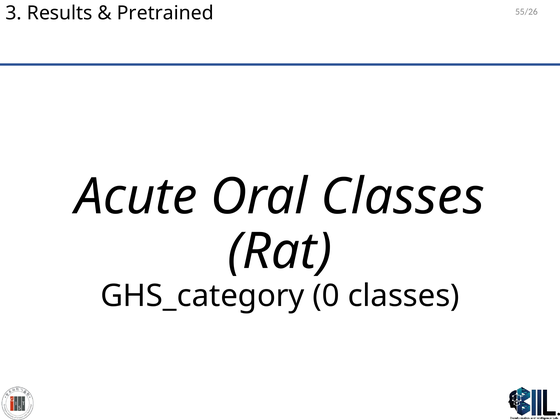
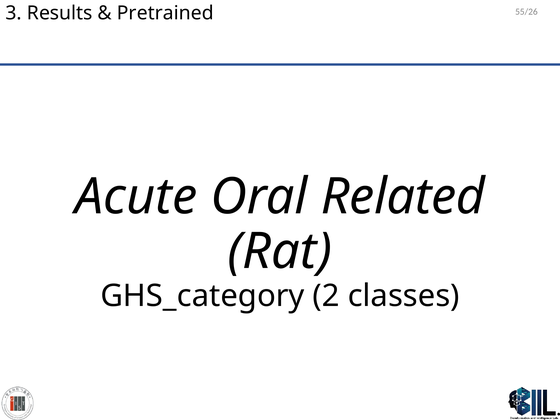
Oral Classes: Classes -> Related (403, 197)
0: 0 -> 2 (326, 296)
